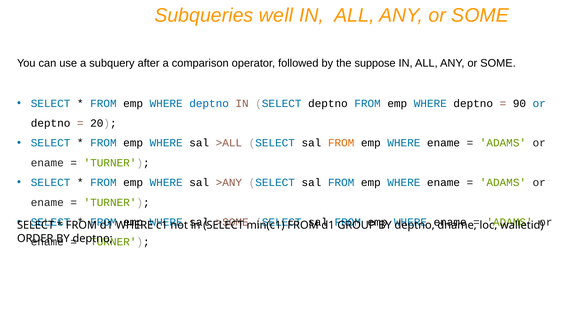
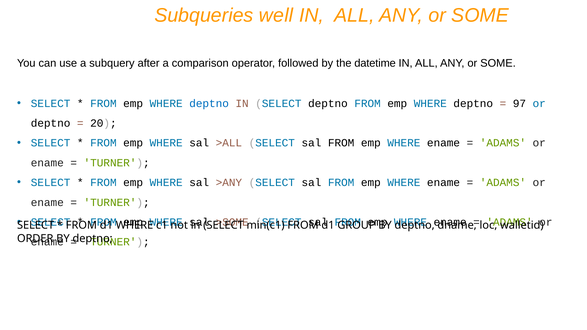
suppose: suppose -> datetime (375, 63)
90: 90 -> 97 (519, 103)
FROM colour: orange -> black (341, 143)
